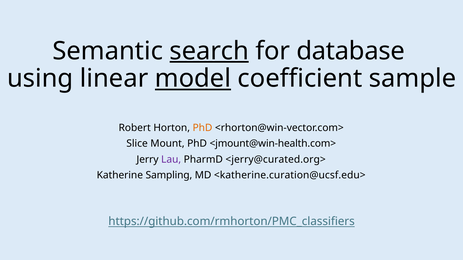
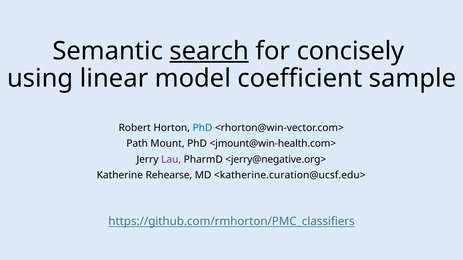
database: database -> concisely (351, 51)
model underline: present -> none (193, 79)
PhD colour: orange -> blue (202, 128)
Slice: Slice -> Path (137, 144)
<jerry@curated.org>: <jerry@curated.org> -> <jerry@negative.org> (276, 160)
Sampling: Sampling -> Rehearse (169, 175)
